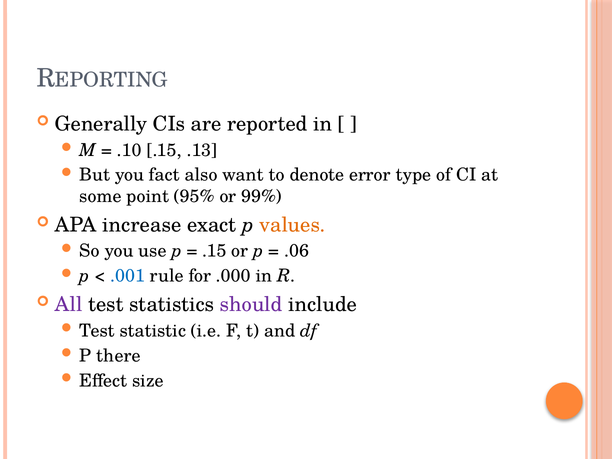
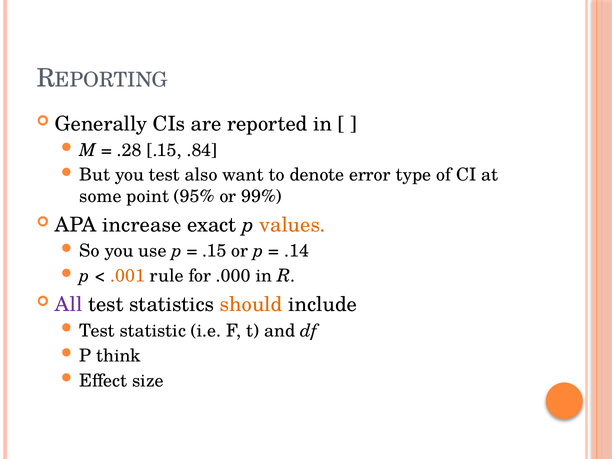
.10: .10 -> .28 (129, 150)
.13: .13 -> .84 (202, 150)
you fact: fact -> test (164, 175)
.06: .06 -> .14 (297, 251)
.001 colour: blue -> orange (128, 276)
should colour: purple -> orange (251, 304)
there: there -> think (119, 356)
